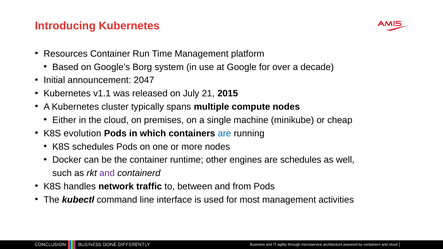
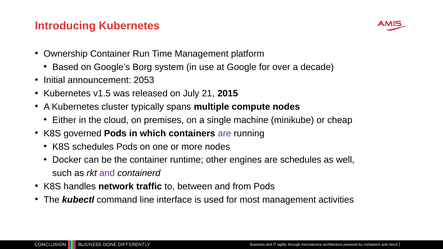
Resources: Resources -> Ownership (66, 54)
2047: 2047 -> 2053 (144, 80)
v1.1: v1.1 -> v1.5 (102, 94)
evolution: evolution -> governed (83, 133)
are colour: blue -> purple (225, 133)
